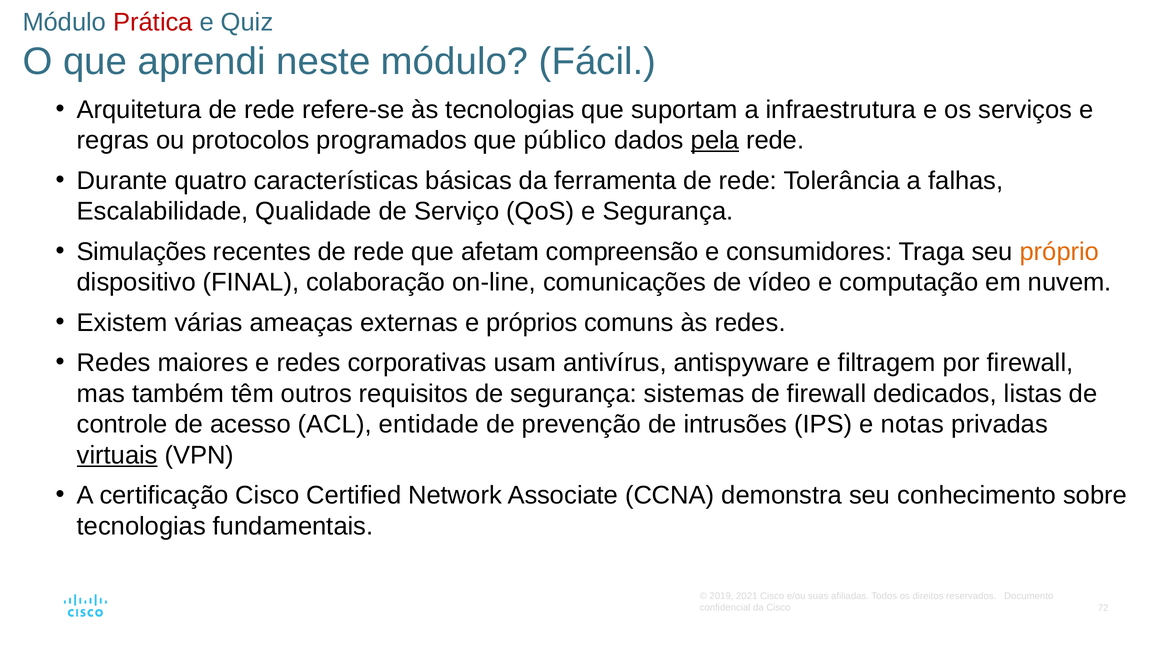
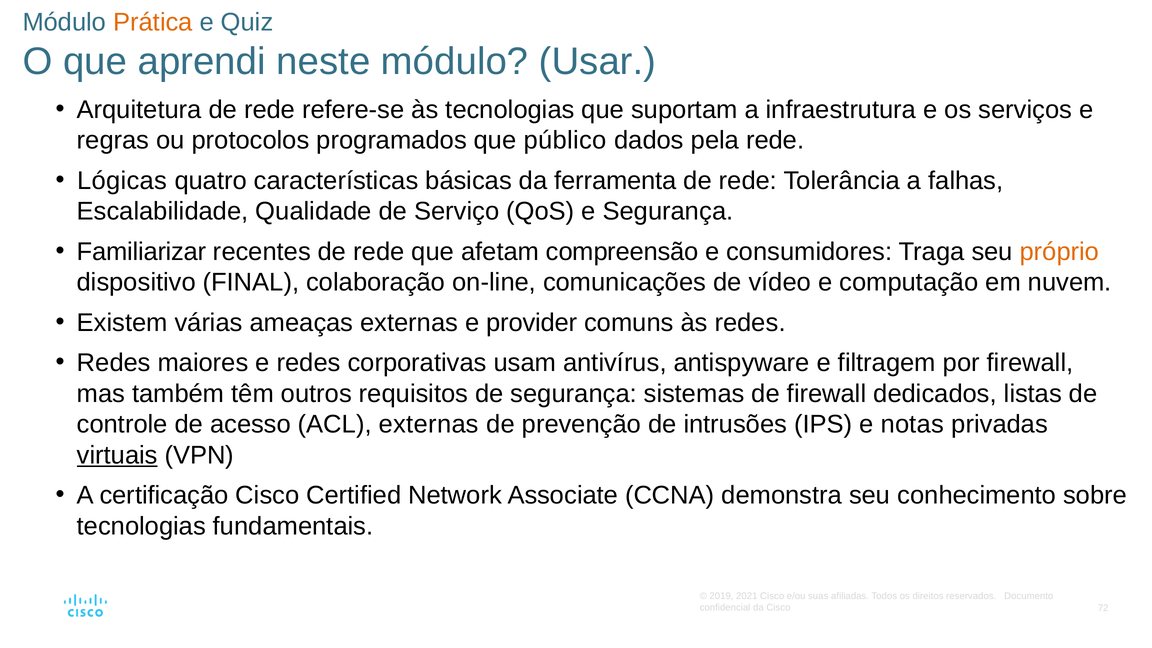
Prática colour: red -> orange (153, 22)
Fácil: Fácil -> Usar (598, 61)
pela underline: present -> none (715, 140)
Durante: Durante -> Lógicas (122, 181)
Simulações: Simulações -> Familiarizar (142, 252)
próprios: próprios -> provider (532, 323)
ACL entidade: entidade -> externas (429, 424)
